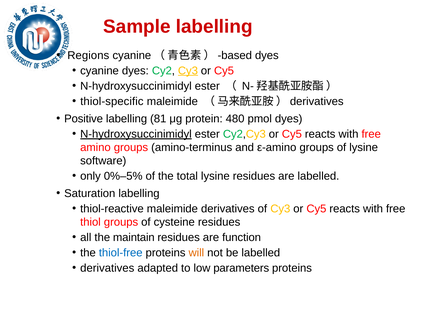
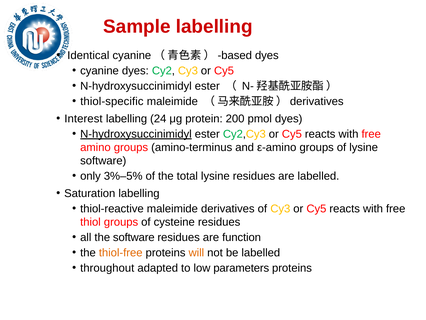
Regions: Regions -> Identical (88, 55)
Cy3 underline: present -> none (188, 71)
Positive: Positive -> Interest (83, 118)
81: 81 -> 24 (158, 118)
480: 480 -> 200 (235, 118)
0%–5%: 0%–5% -> 3%–5% (123, 176)
the maintain: maintain -> software (134, 237)
thiol-free colour: blue -> orange (121, 252)
derivatives: derivatives -> throughout (107, 268)
